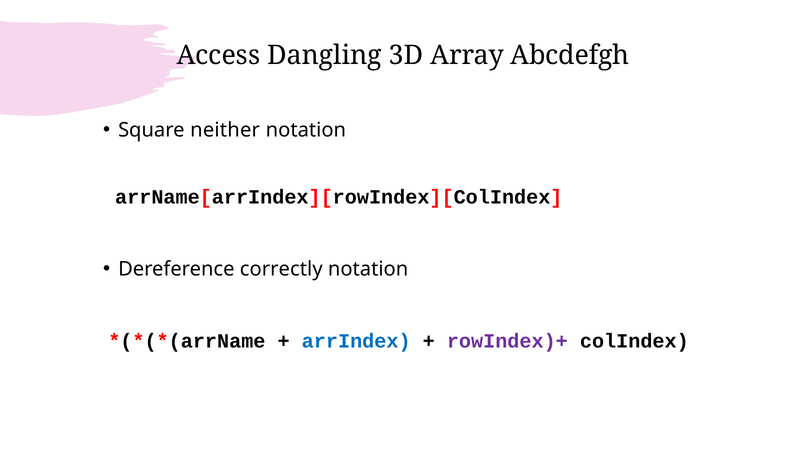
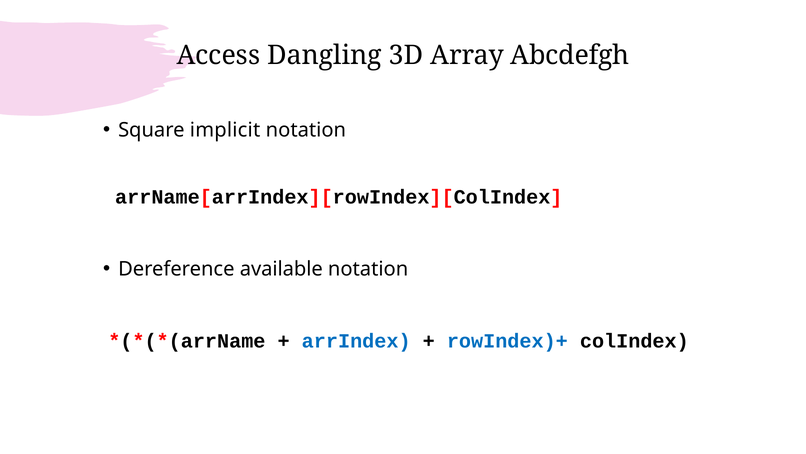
neither: neither -> implicit (225, 130)
correctly: correctly -> available (281, 269)
rowIndex)+ colour: purple -> blue (507, 341)
